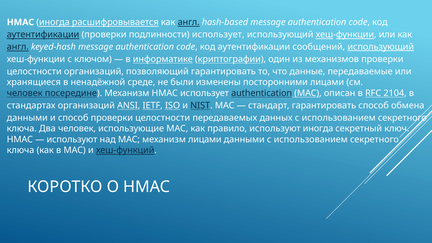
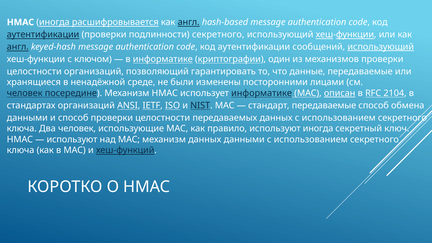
подлинности использует: использует -> секретного (218, 35)
использует authentication: authentication -> информатике (262, 93)
описан underline: none -> present (340, 93)
стандарт гарантировать: гарантировать -> передаваемые (324, 105)
механизм лицами: лицами -> данных (205, 139)
